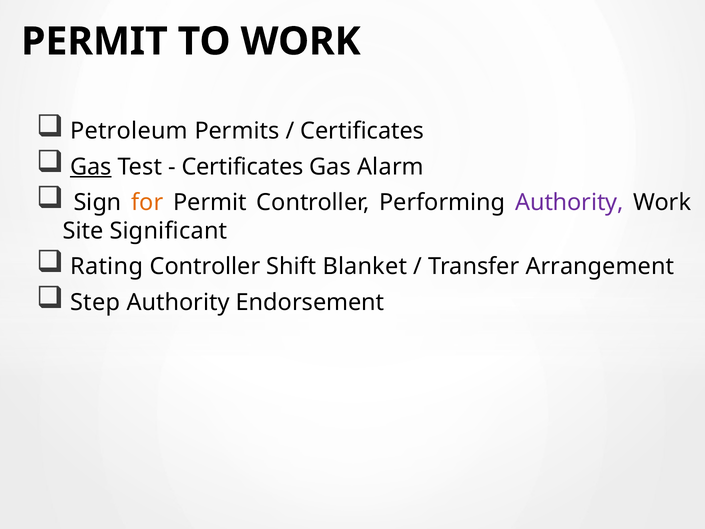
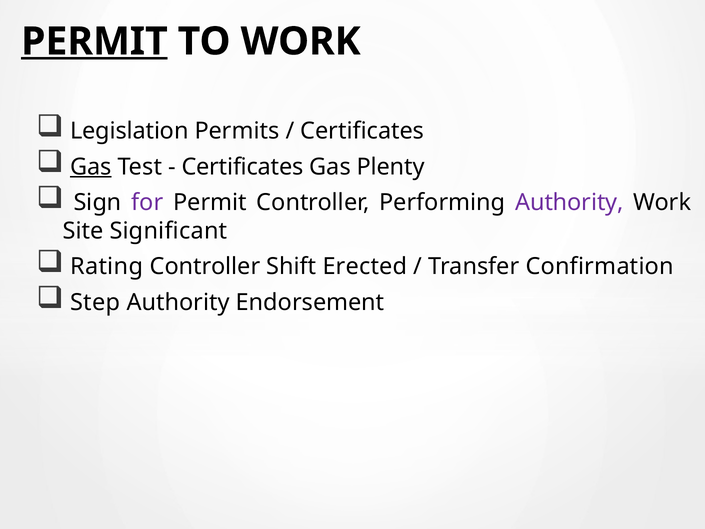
PERMIT underline: none -> present (94, 42)
Petroleum: Petroleum -> Legislation (129, 131)
Alarm: Alarm -> Plenty (391, 167)
for colour: orange -> purple (147, 203)
Blanket: Blanket -> Erected (365, 267)
Arrangement: Arrangement -> Confirmation (600, 267)
